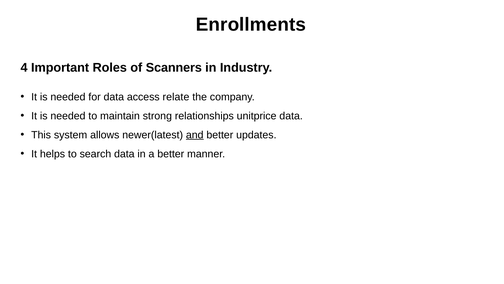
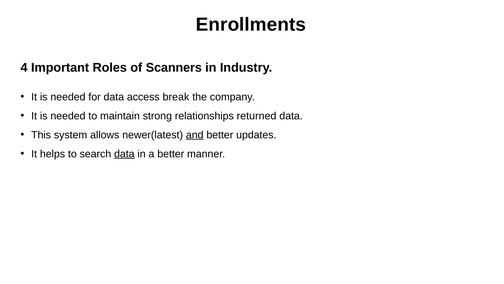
relate: relate -> break (176, 97)
unitprice: unitprice -> returned (257, 116)
data underline: none -> present (124, 154)
